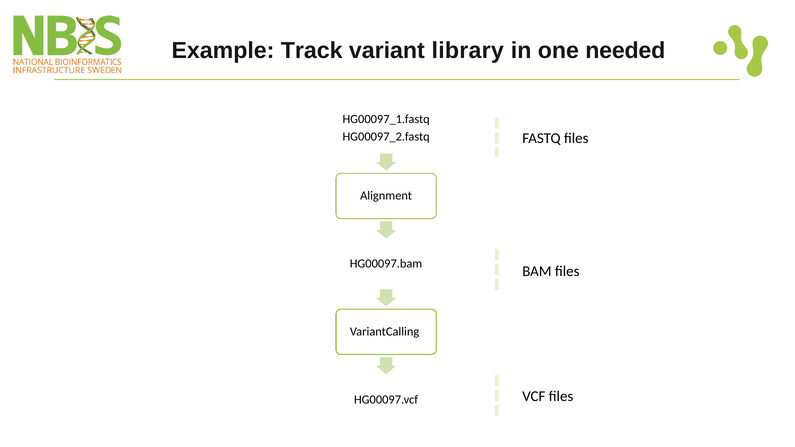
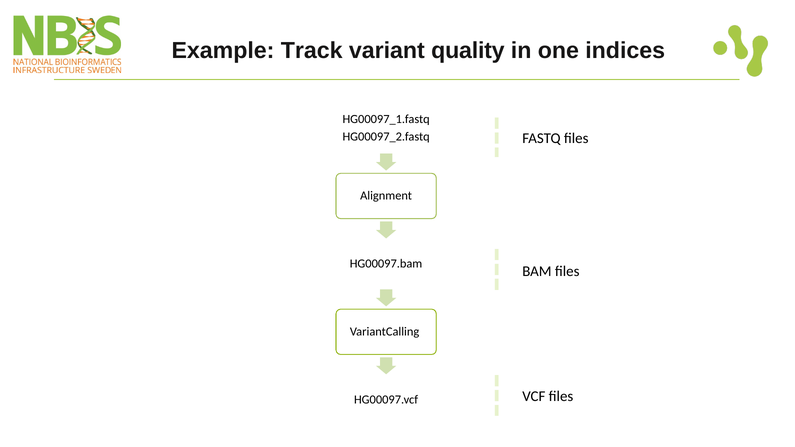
library: library -> quality (468, 51)
needed: needed -> indices (625, 51)
